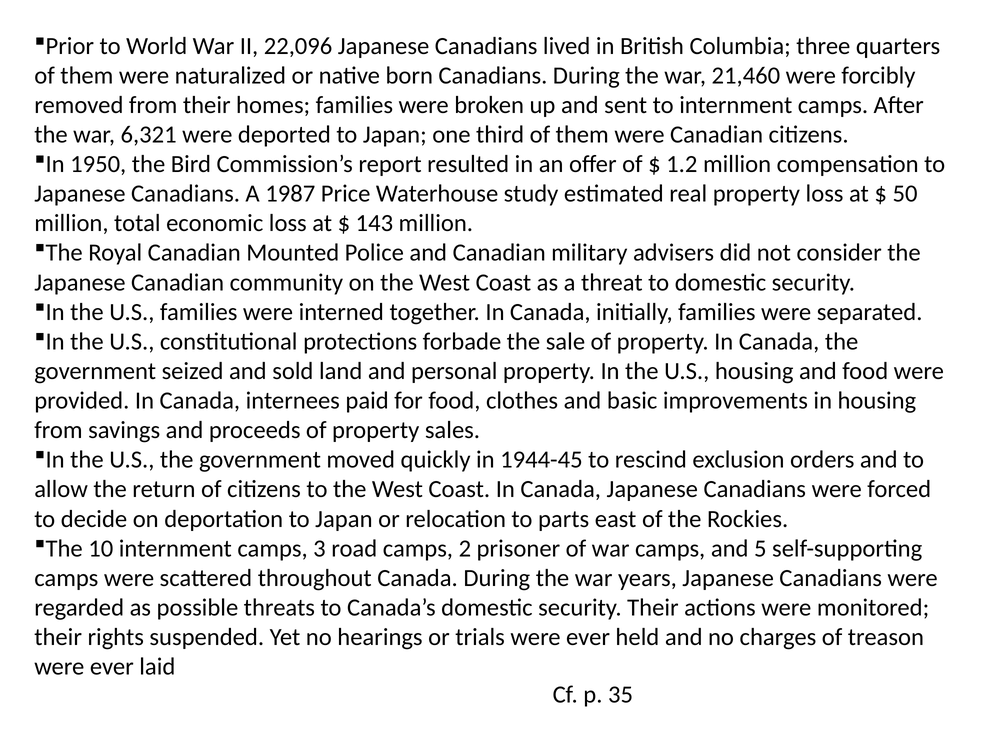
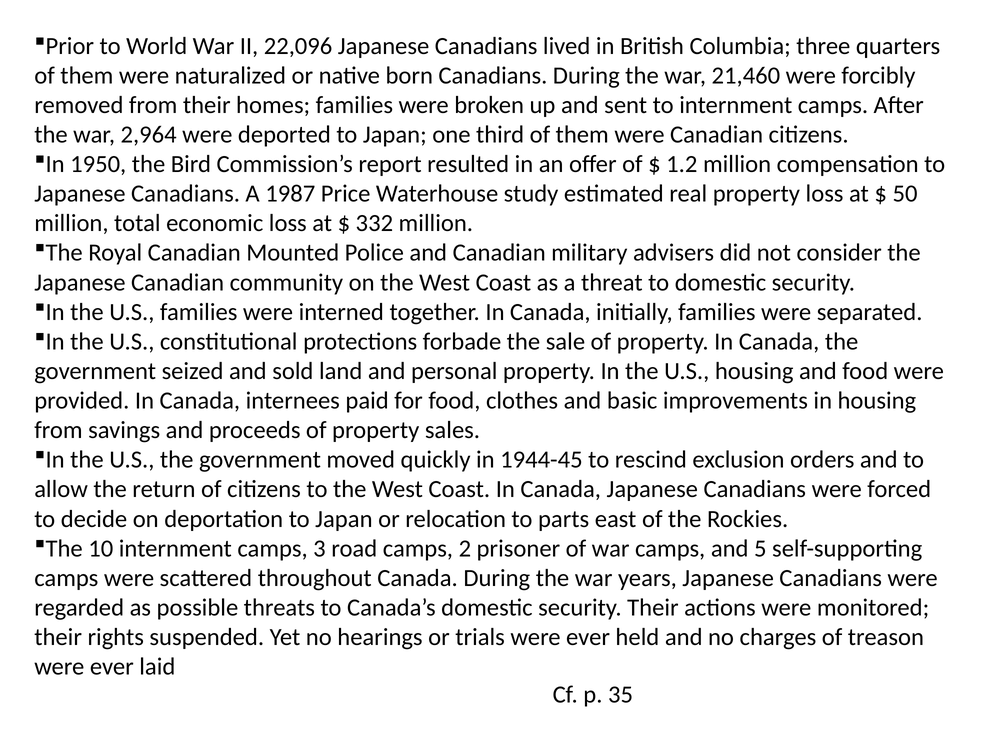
6,321: 6,321 -> 2,964 (149, 135)
143: 143 -> 332 (374, 223)
